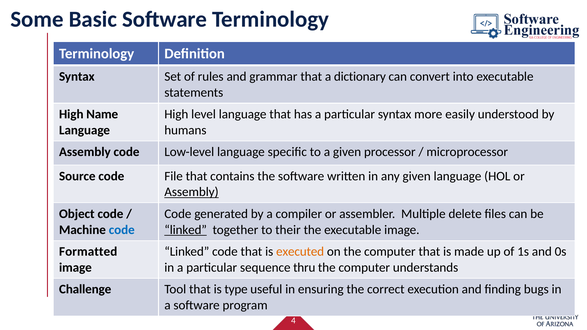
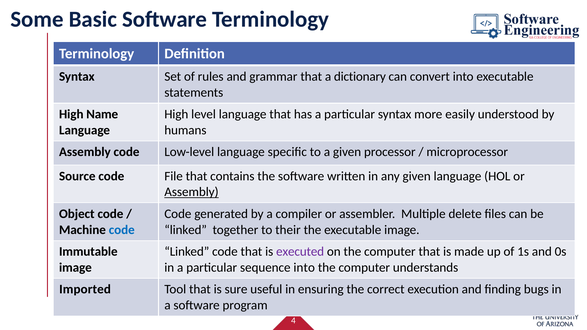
linked underline: present -> none (186, 230)
Formatted: Formatted -> Immutable (88, 252)
executed colour: orange -> purple (300, 252)
sequence thru: thru -> into (304, 268)
Challenge: Challenge -> Imported (85, 290)
type: type -> sure (236, 290)
